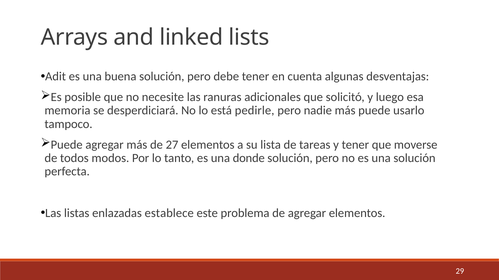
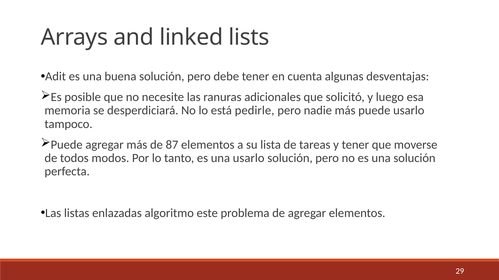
27: 27 -> 87 (172, 145)
una donde: donde -> usarlo (249, 159)
establece: establece -> algoritmo (169, 213)
